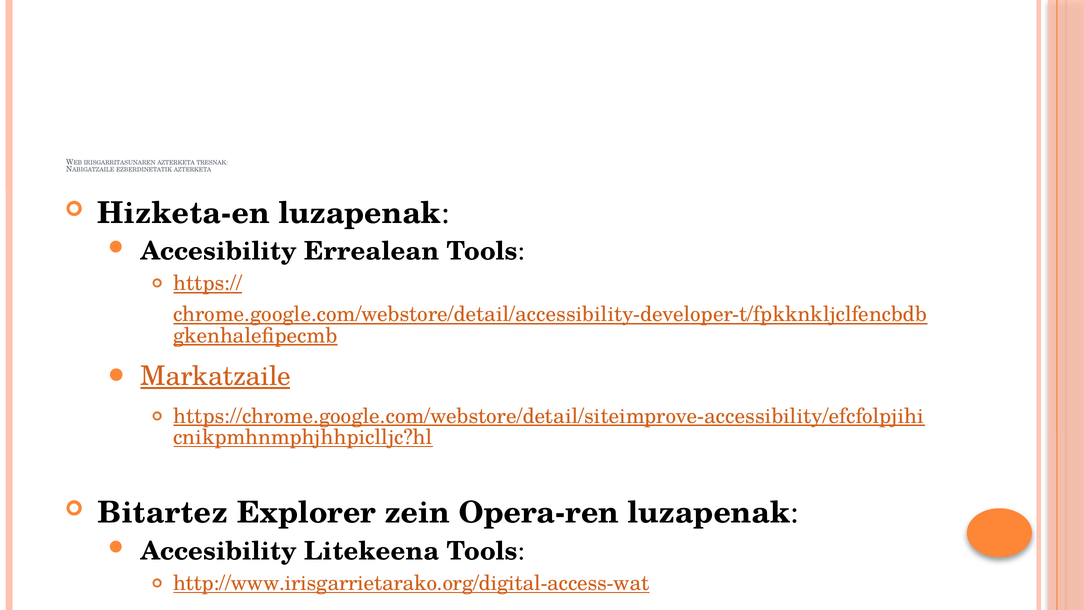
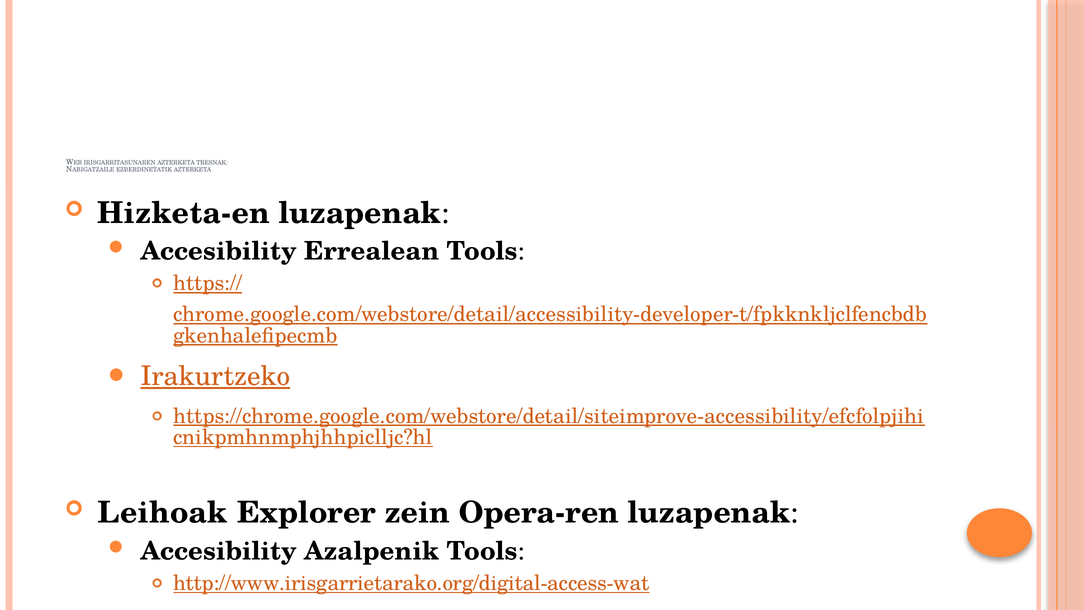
Markatzaile: Markatzaile -> Irakurtzeko (216, 376)
Bitartez: Bitartez -> Leihoak (163, 513)
Litekeena: Litekeena -> Azalpenik (372, 551)
